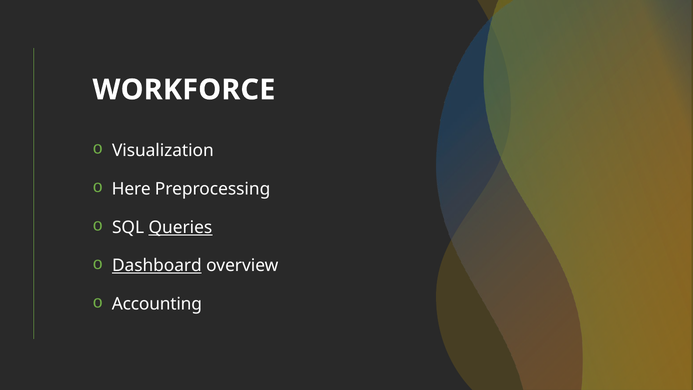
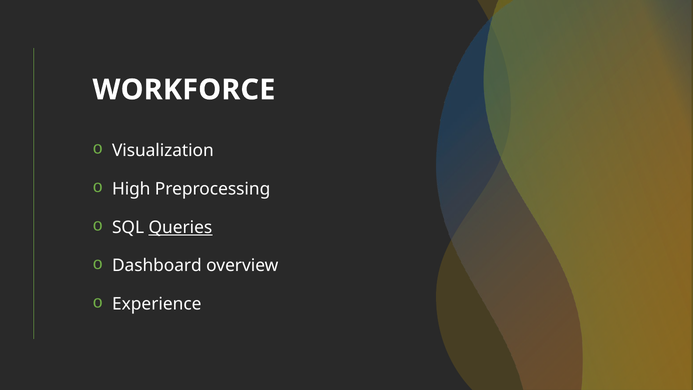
Here: Here -> High (131, 189)
Dashboard underline: present -> none (157, 266)
Accounting: Accounting -> Experience (157, 304)
